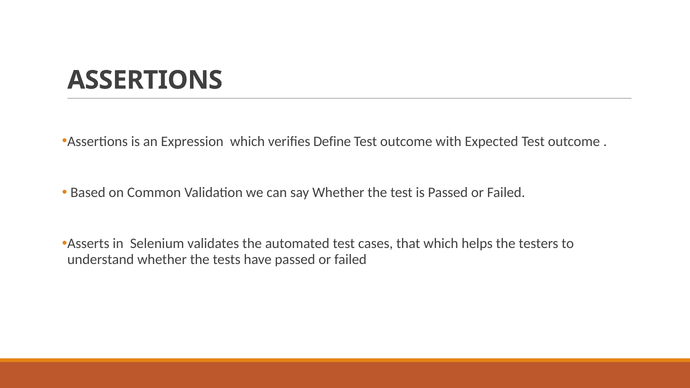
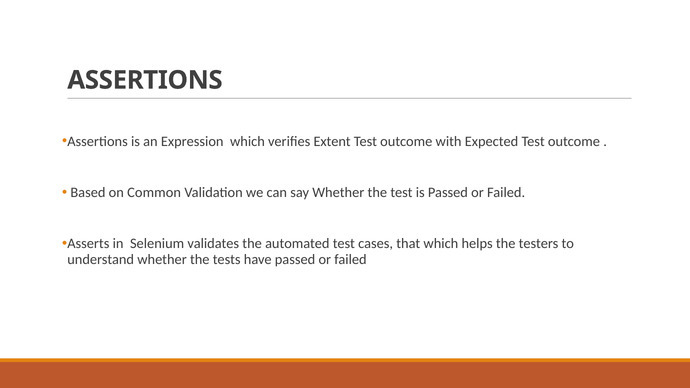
Define: Define -> Extent (332, 141)
